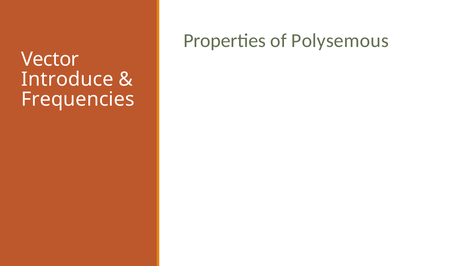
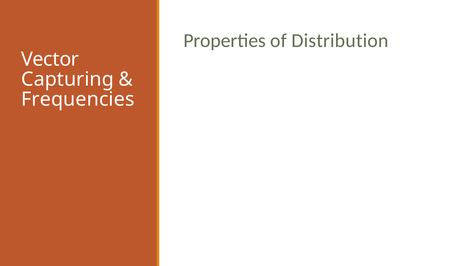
Polysemous: Polysemous -> Distribution (340, 41)
Introduce: Introduce -> Capturing (68, 79)
